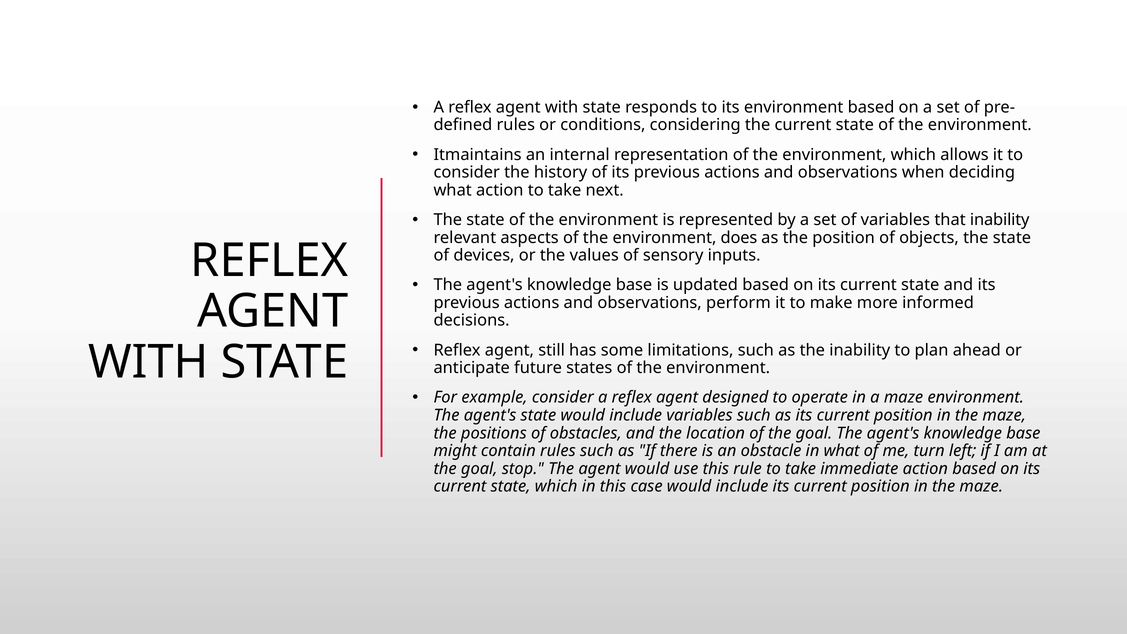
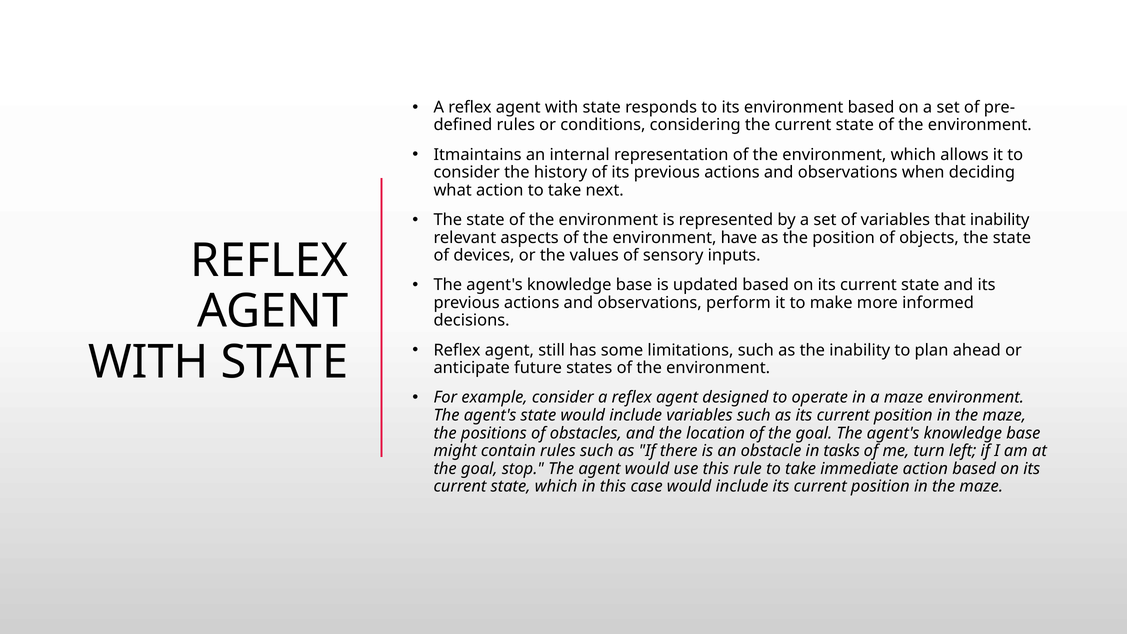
does: does -> have (739, 238)
in what: what -> tasks (842, 451)
